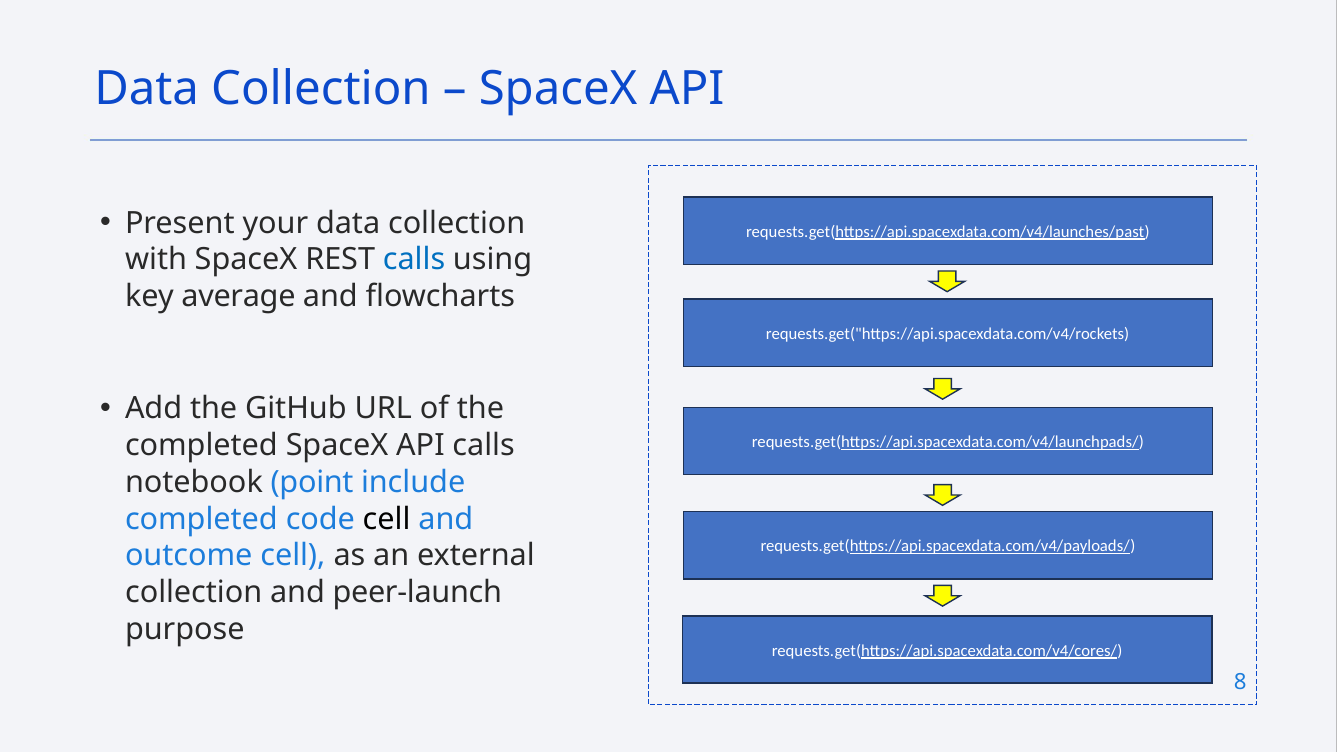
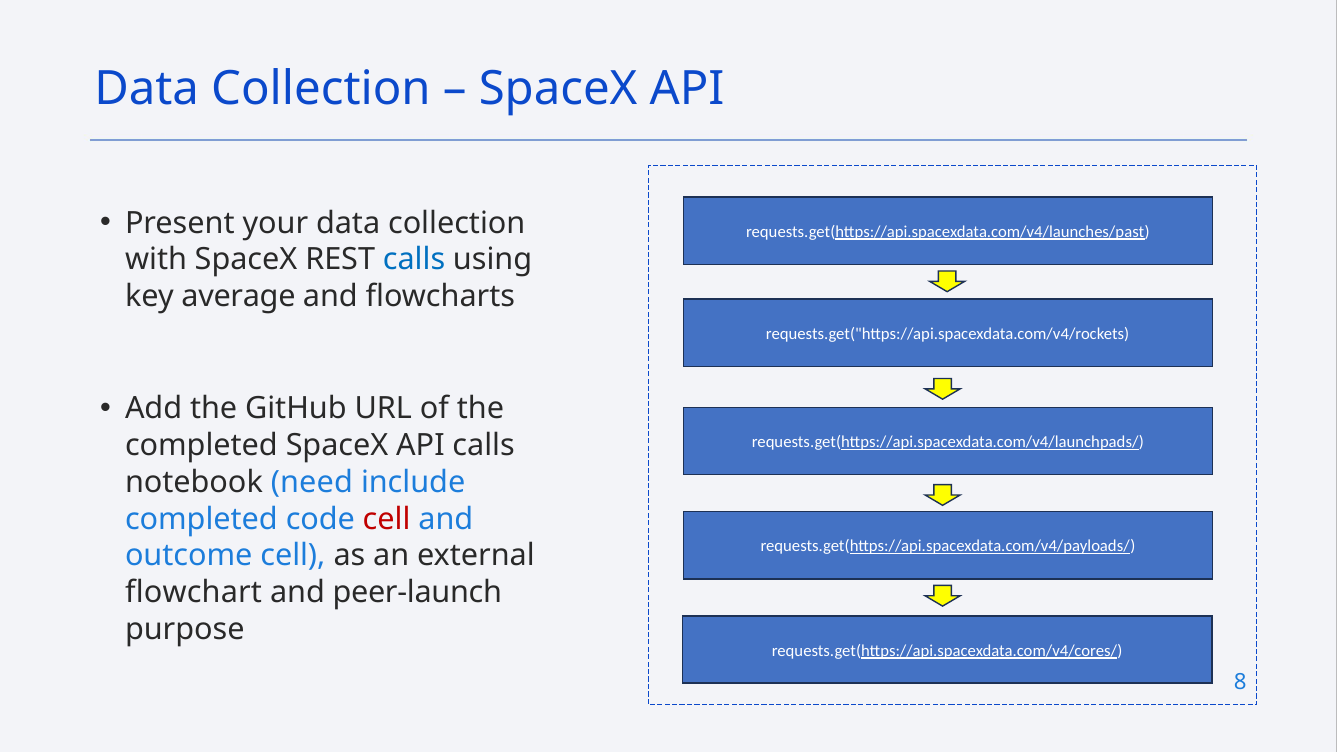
point: point -> need (312, 482)
cell colour: black -> red (387, 519)
collection: collection -> flowchart (194, 592)
